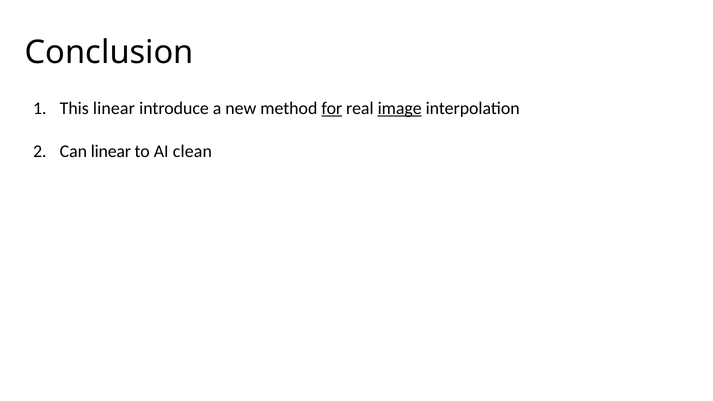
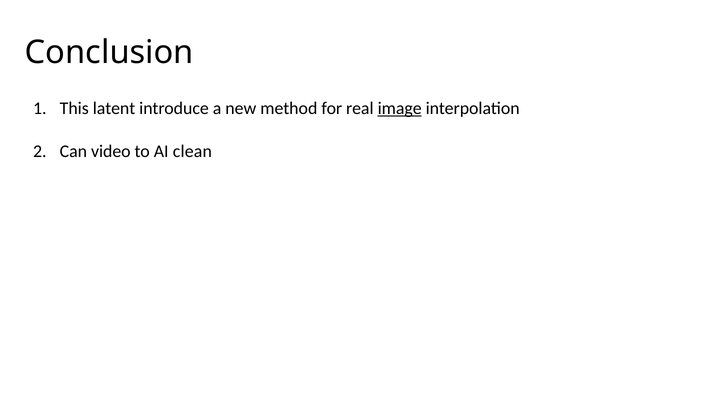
This linear: linear -> latent (114, 108)
for underline: present -> none (332, 108)
Can linear: linear -> video (111, 151)
